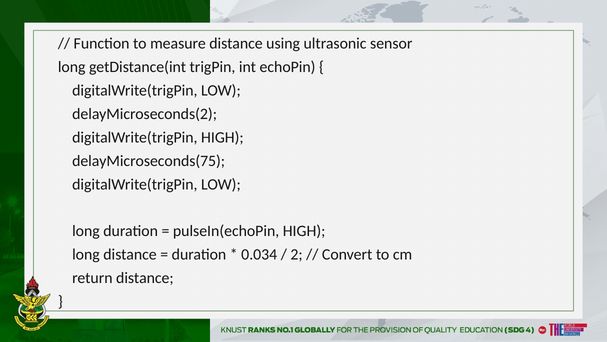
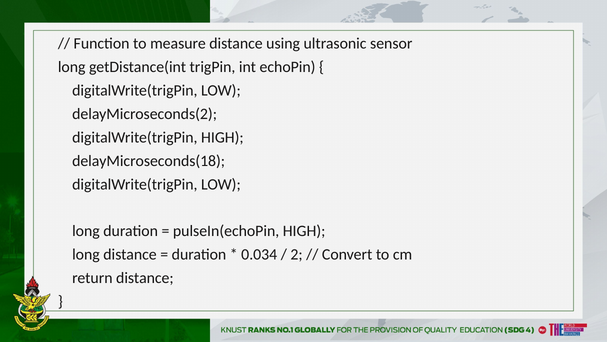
delayMicroseconds(75: delayMicroseconds(75 -> delayMicroseconds(18 (149, 161)
